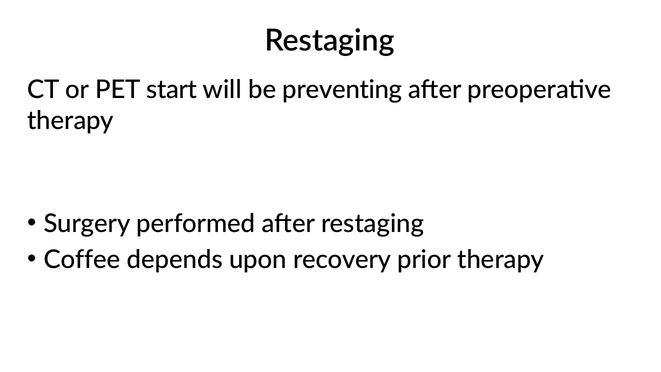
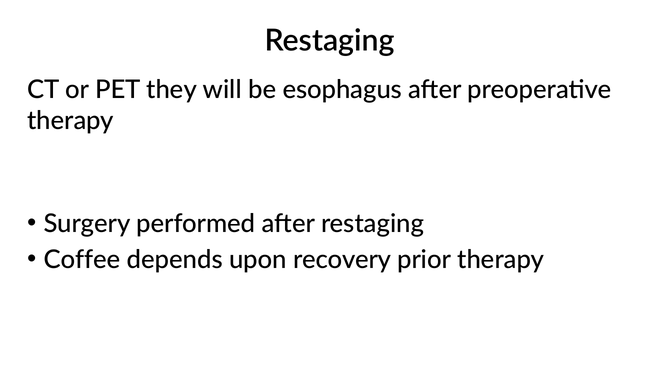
start: start -> they (172, 90)
preventing: preventing -> esophagus (342, 90)
